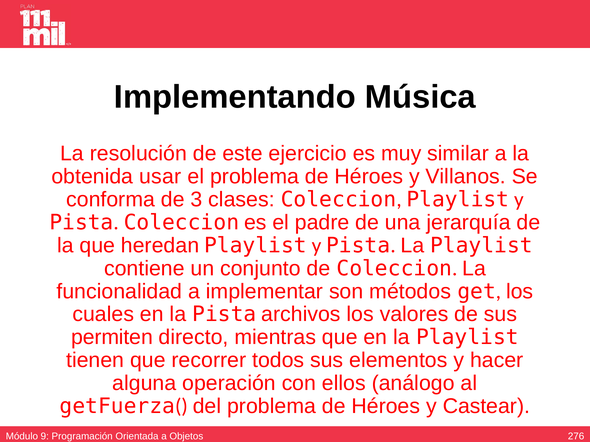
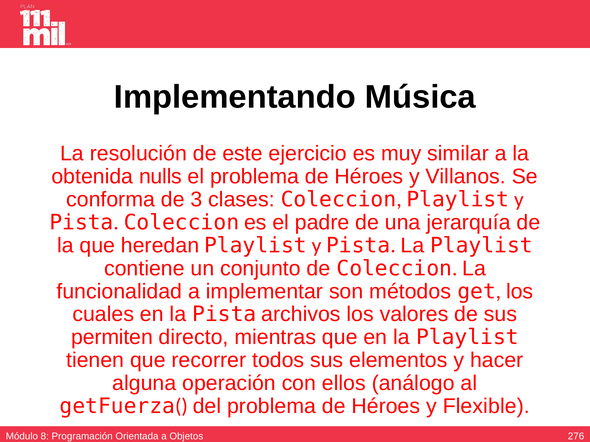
usar: usar -> nulls (160, 177)
Castear: Castear -> Flexible (486, 407)
9: 9 -> 8 (45, 437)
